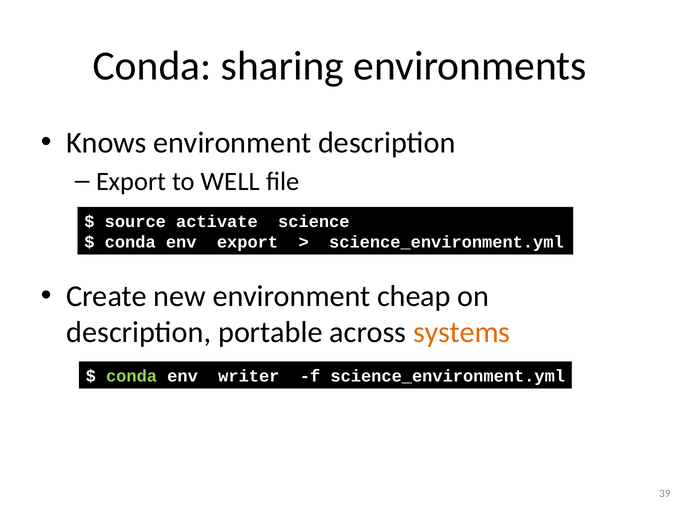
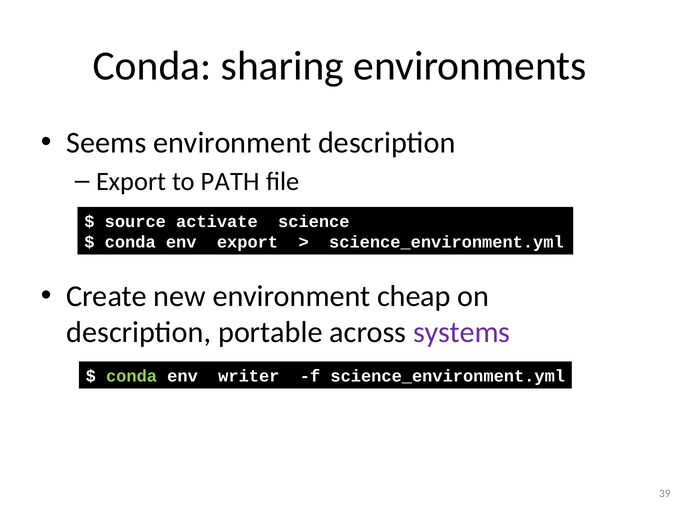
Knows: Knows -> Seems (106, 143)
WELL: WELL -> PATH (230, 182)
systems colour: orange -> purple (462, 332)
